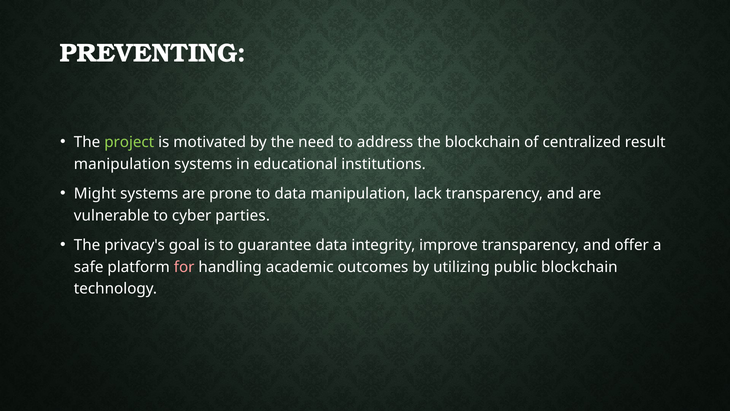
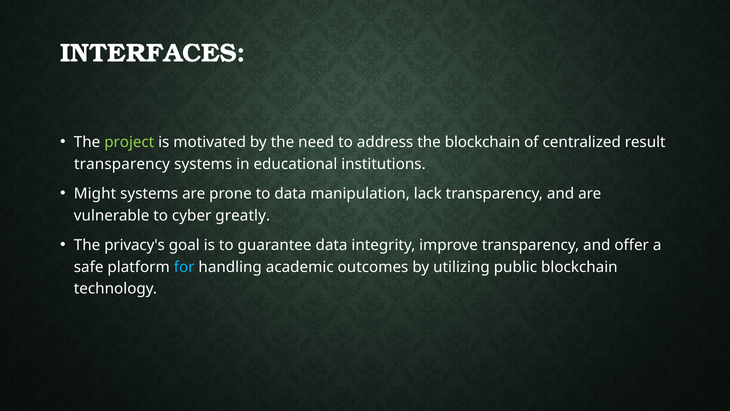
PREVENTING: PREVENTING -> INTERFACES (153, 53)
manipulation: manipulation -> transparency (122, 164)
parties: parties -> greatly (243, 215)
for colour: pink -> light blue (184, 267)
